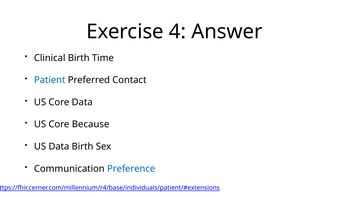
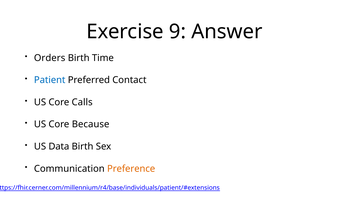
4: 4 -> 9 (178, 31)
Clinical: Clinical -> Orders (50, 58)
Core Data: Data -> Calls (82, 102)
Preference colour: blue -> orange (131, 168)
